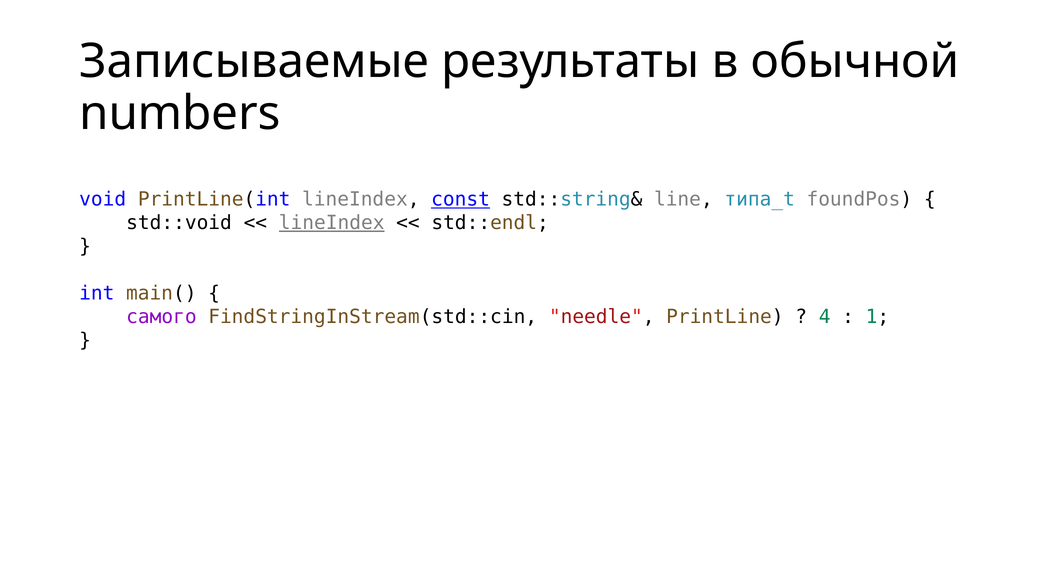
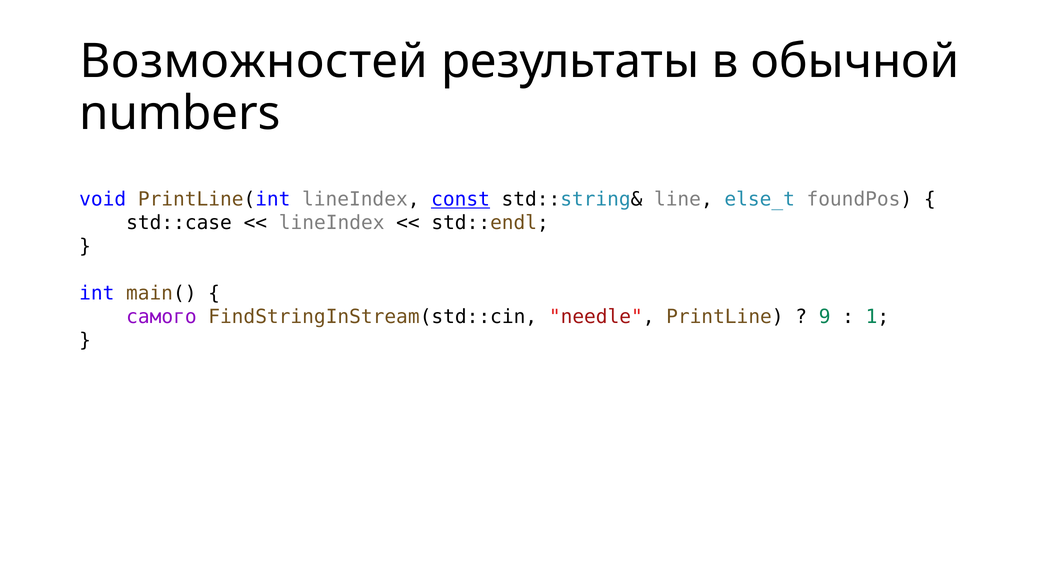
Записываемые: Записываемые -> Возможностей (254, 62)
типа_t: типа_t -> else_t (760, 199)
std::void: std::void -> std::case (179, 223)
lineIndex underline: present -> none (332, 223)
4: 4 -> 9 (825, 316)
